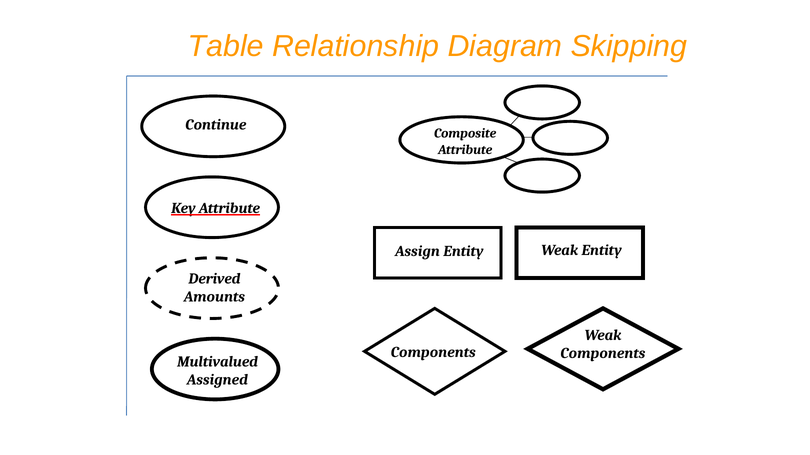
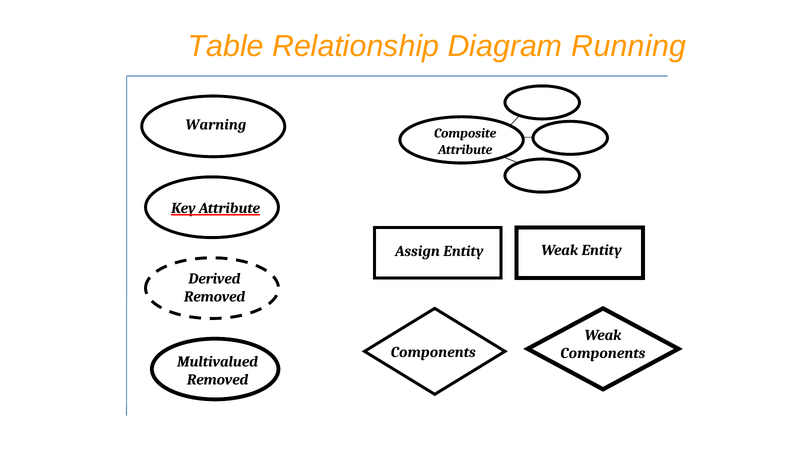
Skipping: Skipping -> Running (629, 46)
Continue: Continue -> Warning (216, 125)
Amounts: Amounts -> Removed (215, 297)
Assigned: Assigned -> Removed (218, 381)
